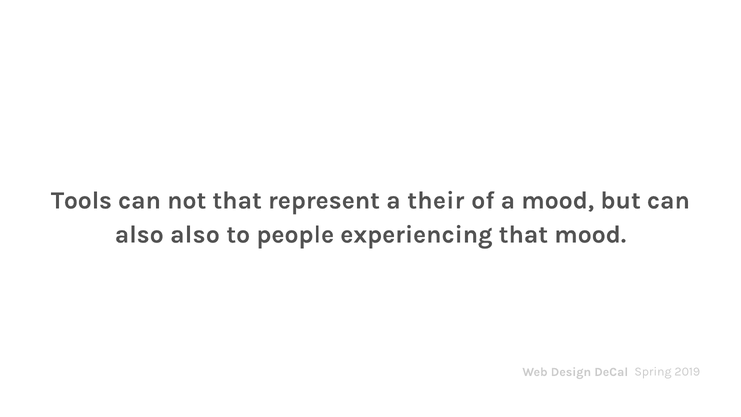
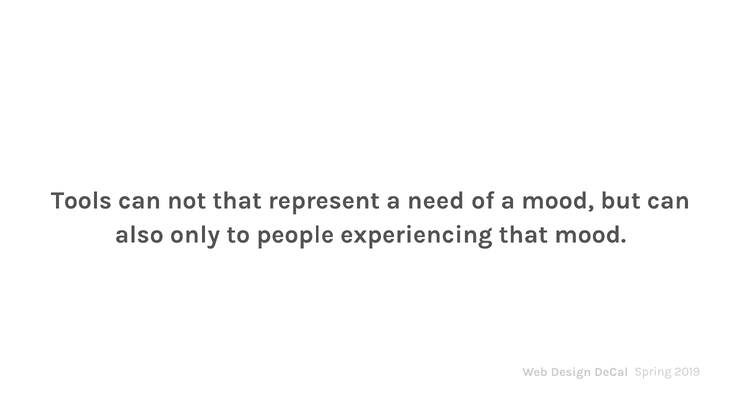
their: their -> need (436, 200)
also also: also -> only (195, 234)
